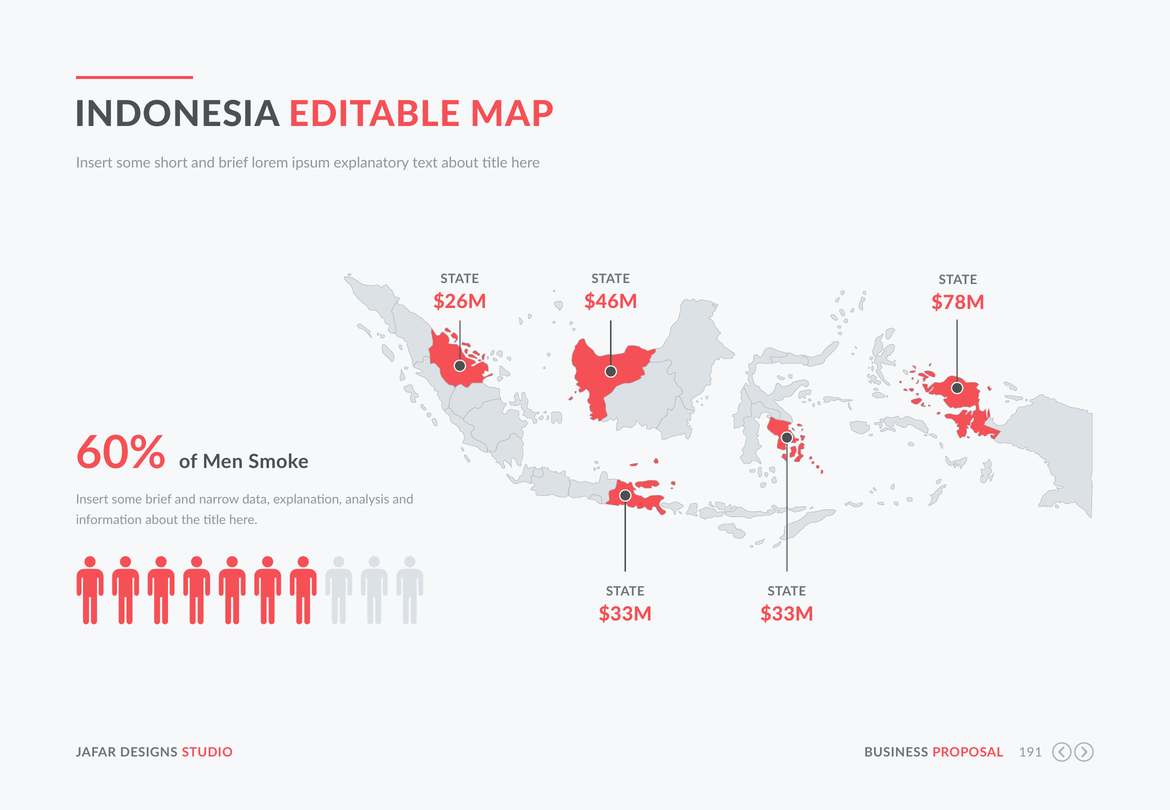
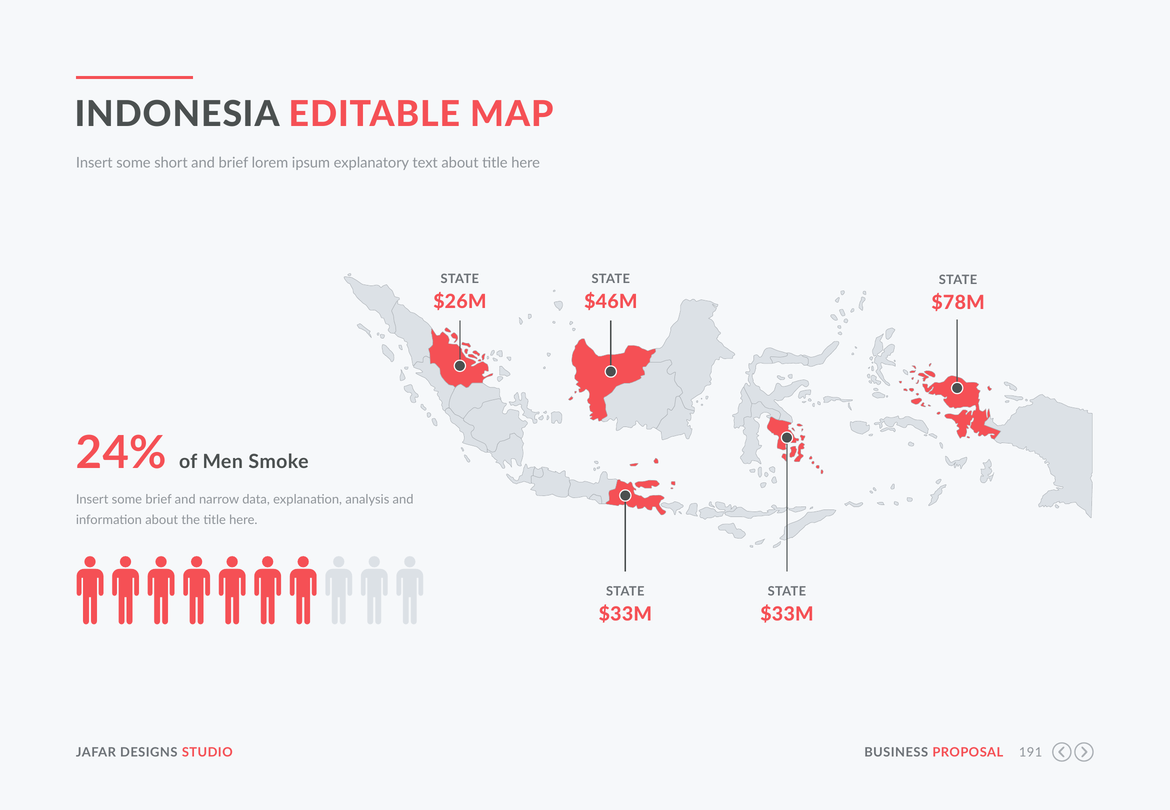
60%: 60% -> 24% (121, 453)
